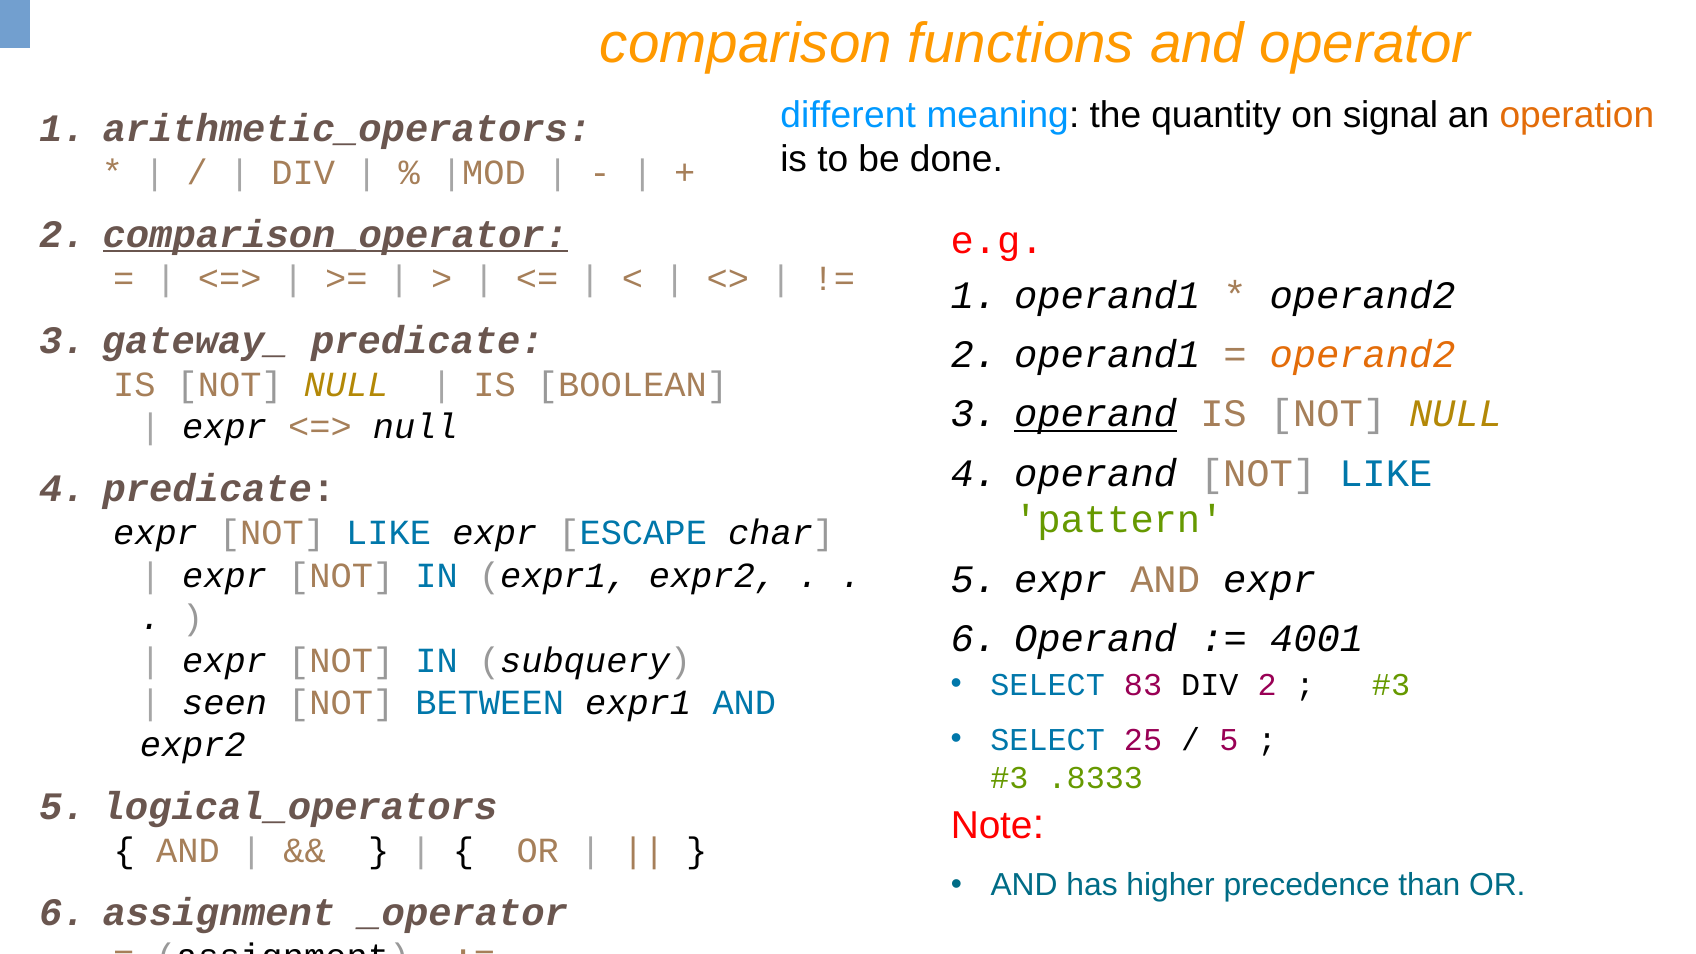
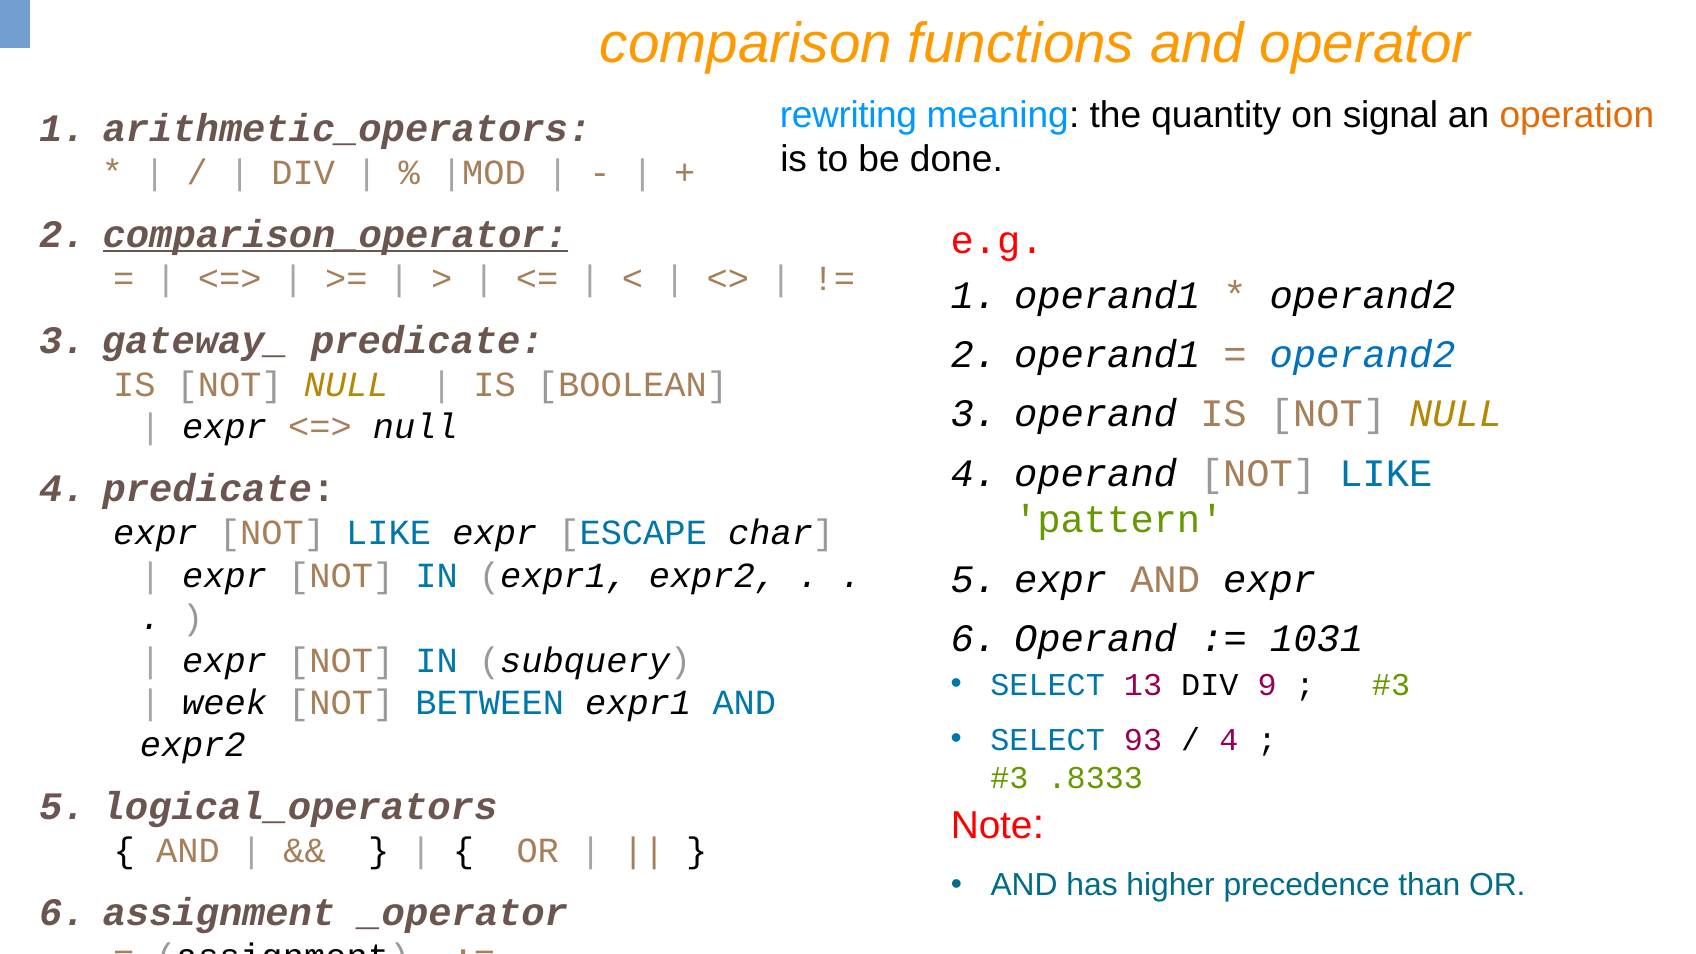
different: different -> rewriting (848, 115)
operand2 colour: orange -> blue (1363, 355)
operand underline: present -> none (1096, 414)
4001: 4001 -> 1031 (1317, 639)
83: 83 -> 13 (1143, 685)
DIV 2: 2 -> 9 (1267, 685)
seen: seen -> week (225, 703)
25: 25 -> 93 (1143, 740)
5: 5 -> 4 (1229, 740)
